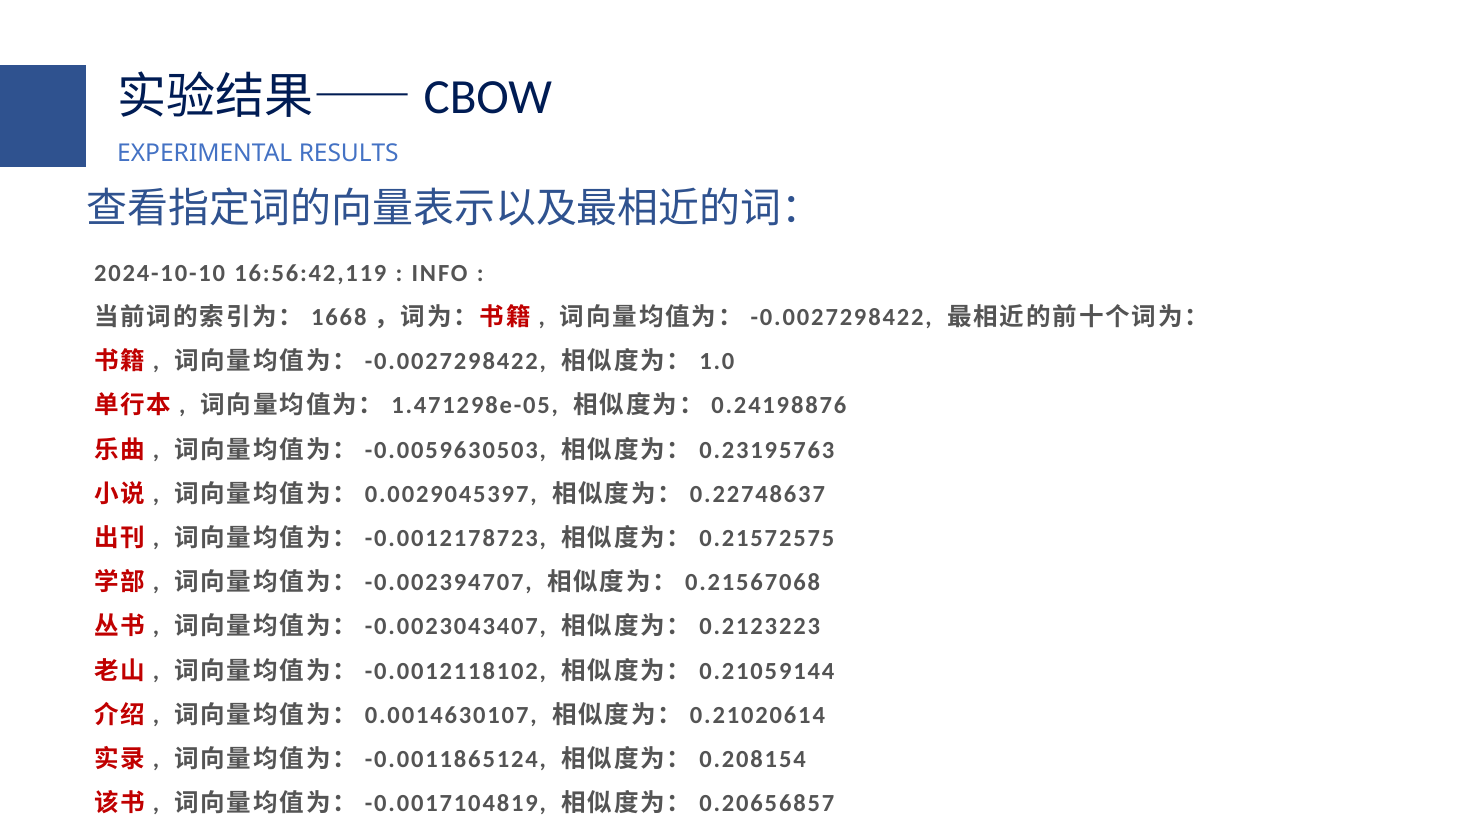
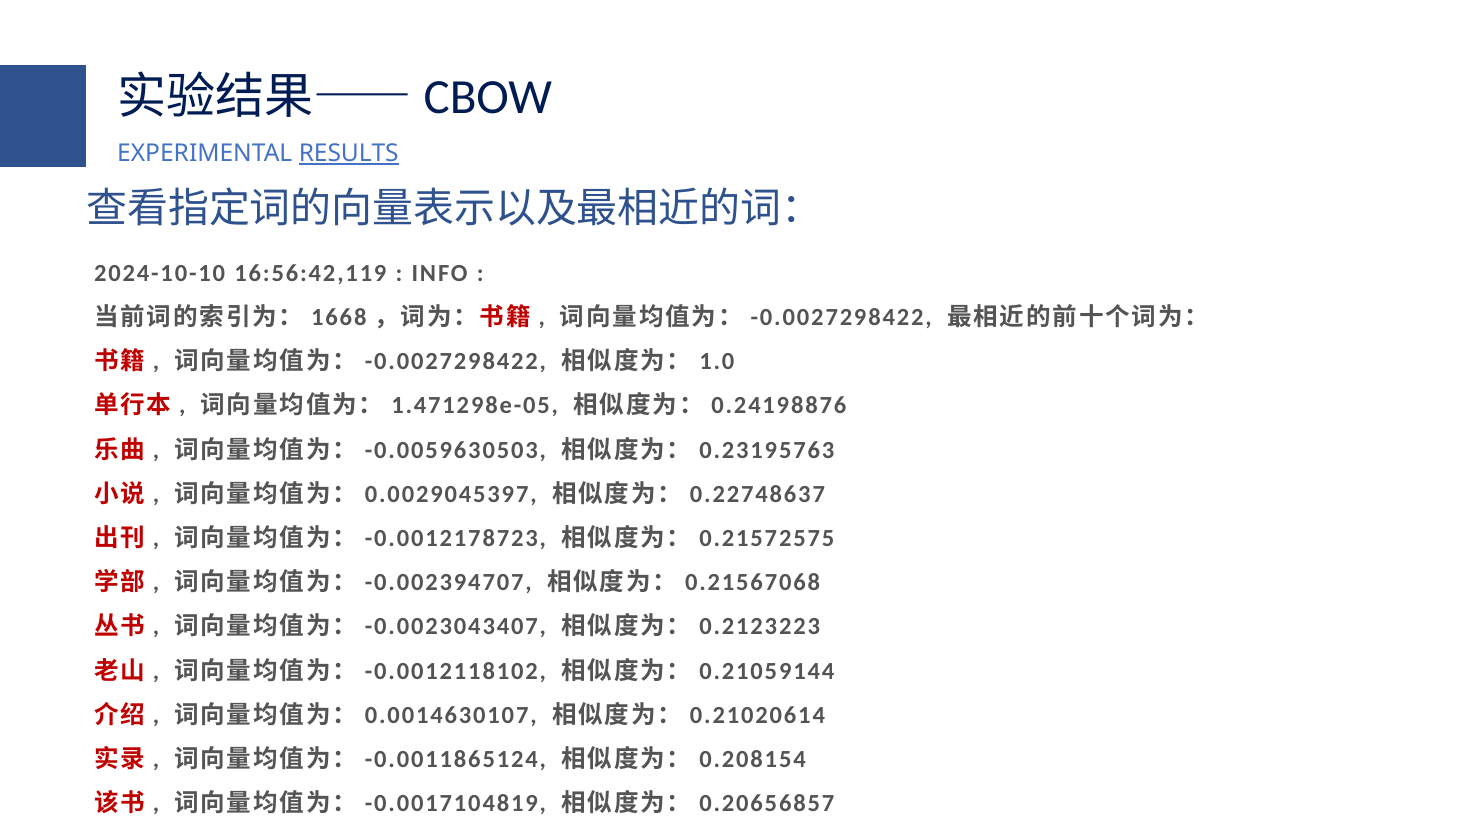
RESULTS underline: none -> present (349, 153)
